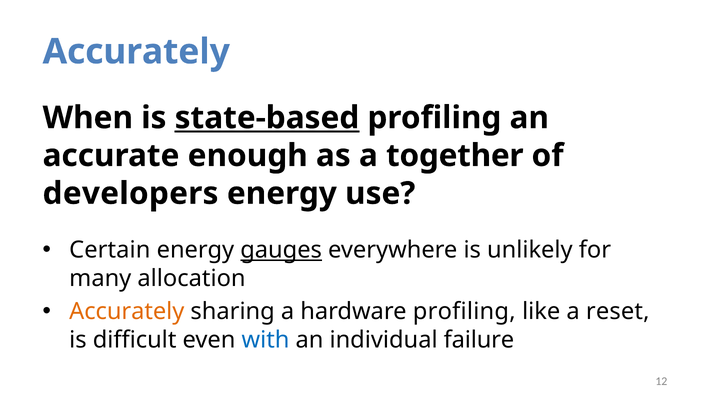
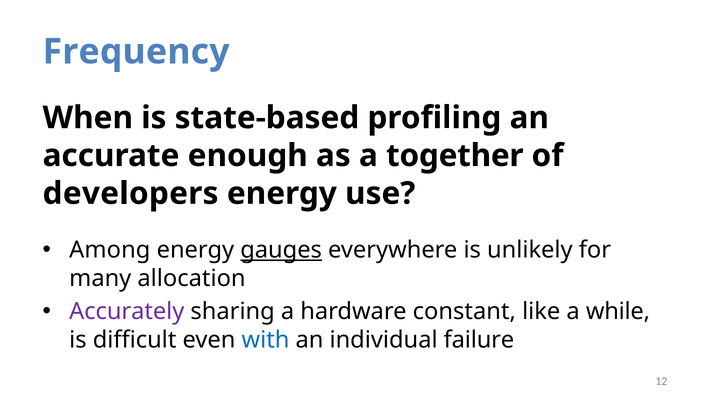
Accurately: Accurately -> Frequency (136, 52)
state-based underline: present -> none (267, 118)
Certain: Certain -> Among (110, 250)
Accurately colour: orange -> purple (127, 312)
hardware profiling: profiling -> constant (464, 312)
reset: reset -> while (618, 312)
